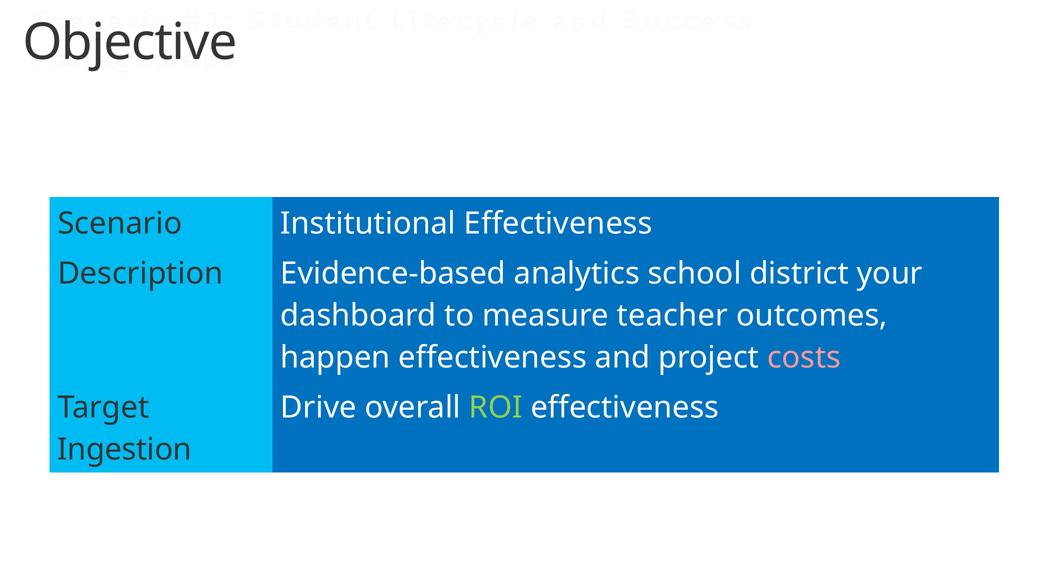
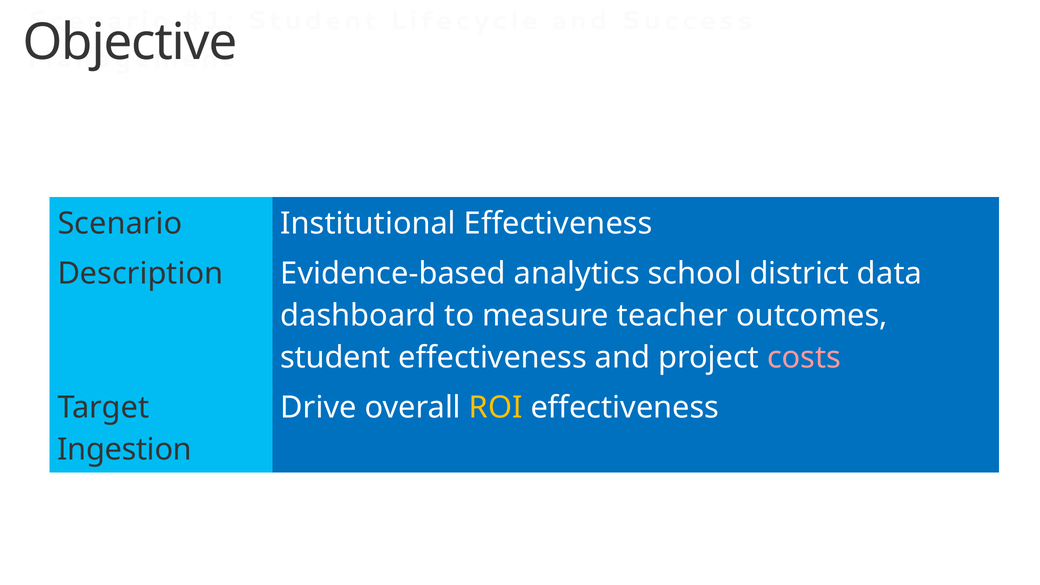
your: your -> data (890, 273)
happen: happen -> student (335, 358)
ROI colour: light green -> yellow (496, 407)
